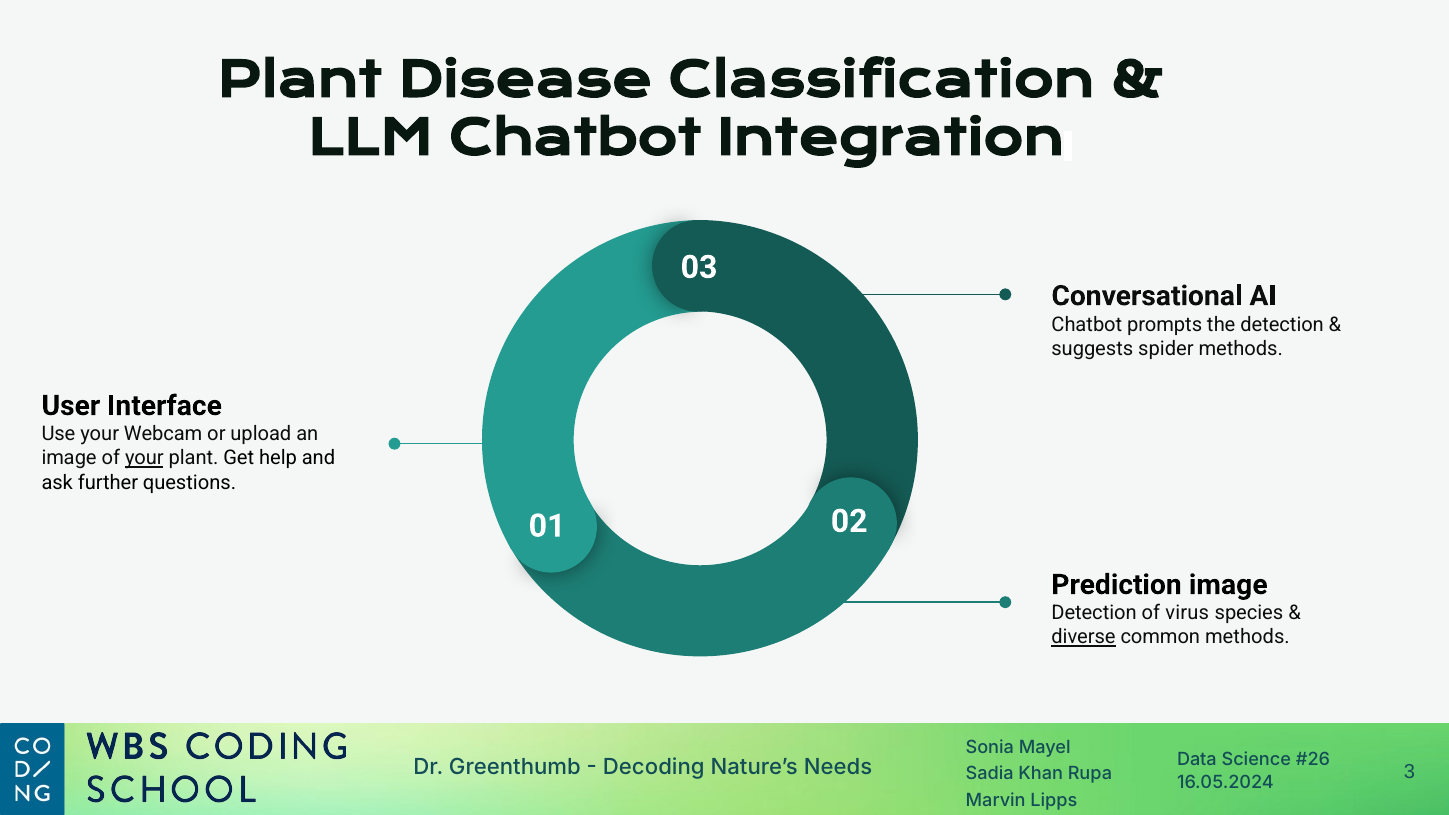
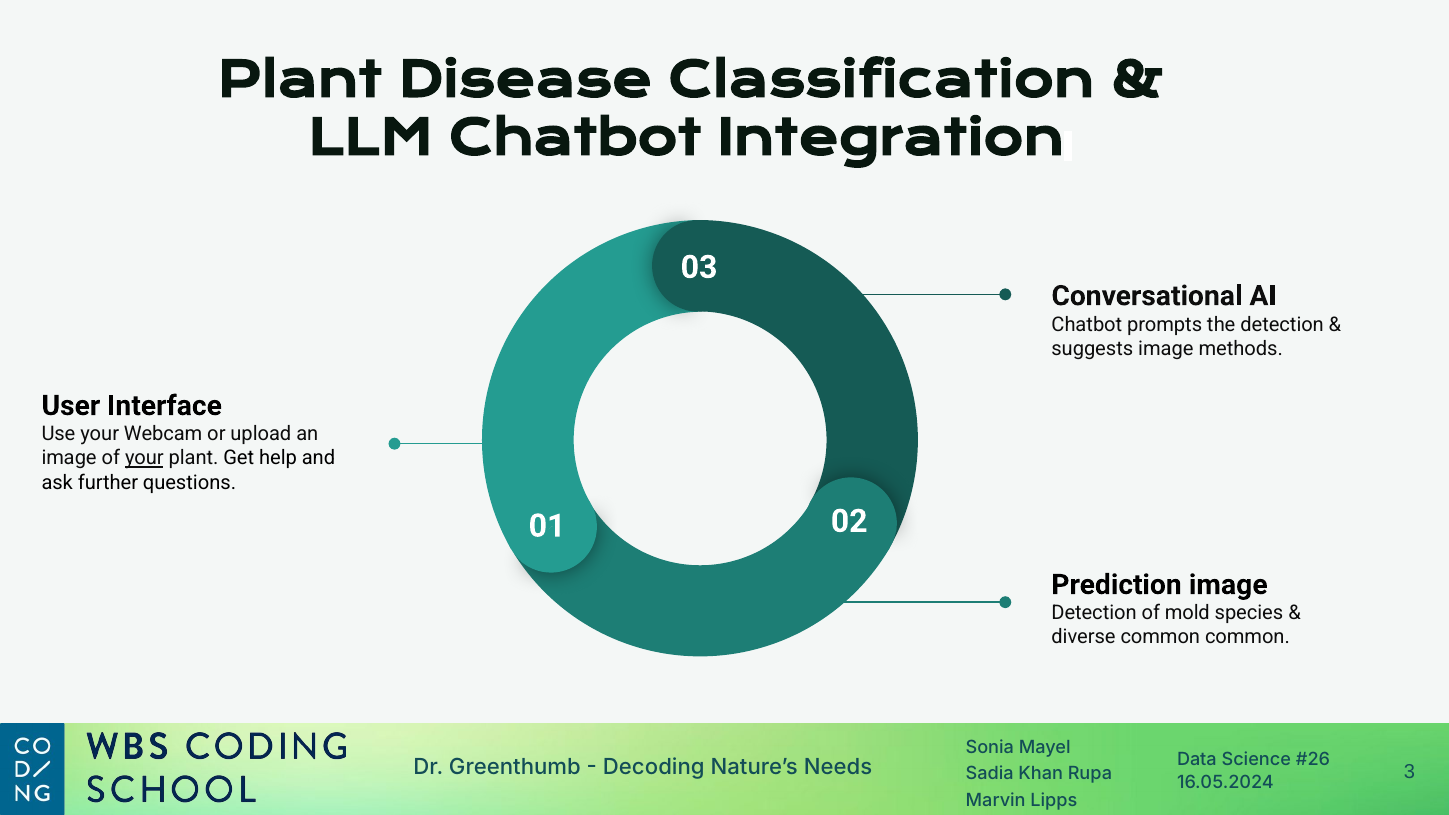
suggests spider: spider -> image (1166, 349)
virus: virus -> mold (1187, 613)
diverse underline: present -> none (1084, 637)
common methods: methods -> common (1247, 637)
